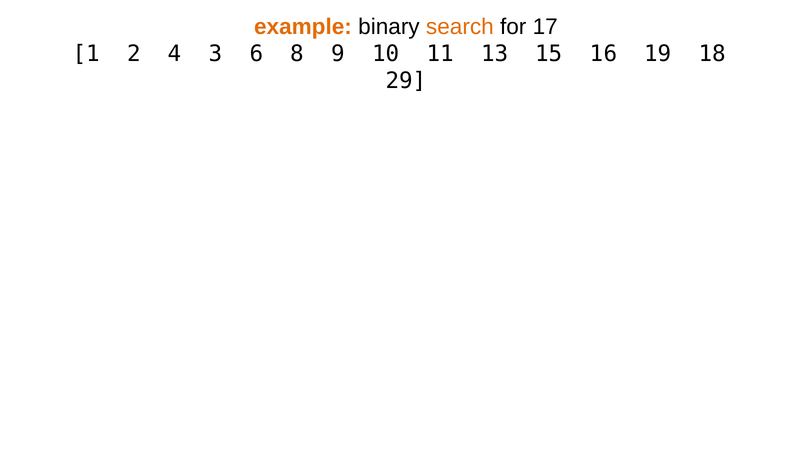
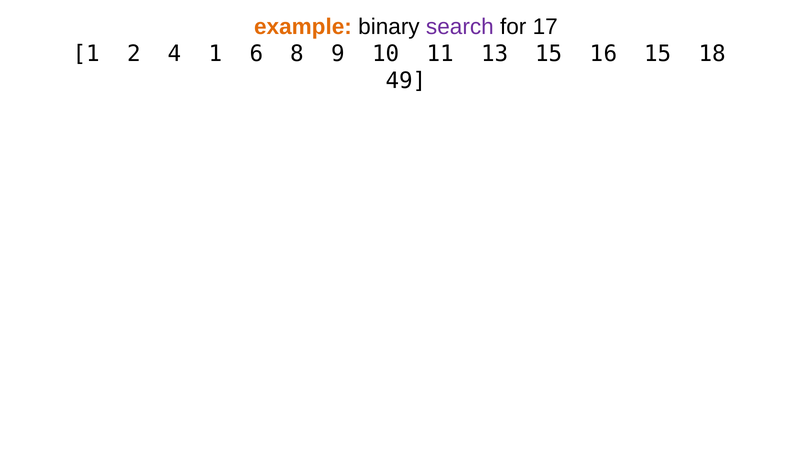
search colour: orange -> purple (460, 27)
4 3: 3 -> 1 (216, 54)
16 19: 19 -> 15 (658, 54)
29: 29 -> 49 (406, 81)
